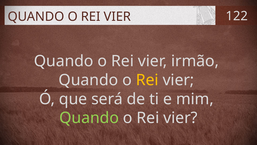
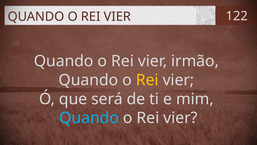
Quando colour: light green -> light blue (89, 118)
